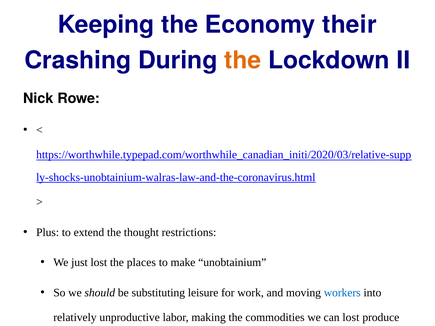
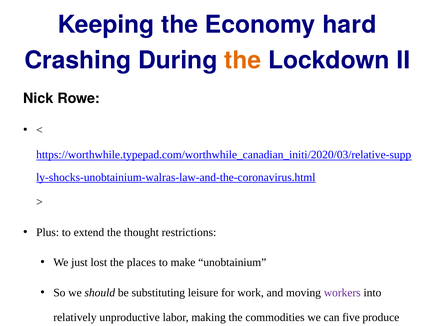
their: their -> hard (349, 25)
workers colour: blue -> purple (342, 293)
can lost: lost -> five (351, 318)
